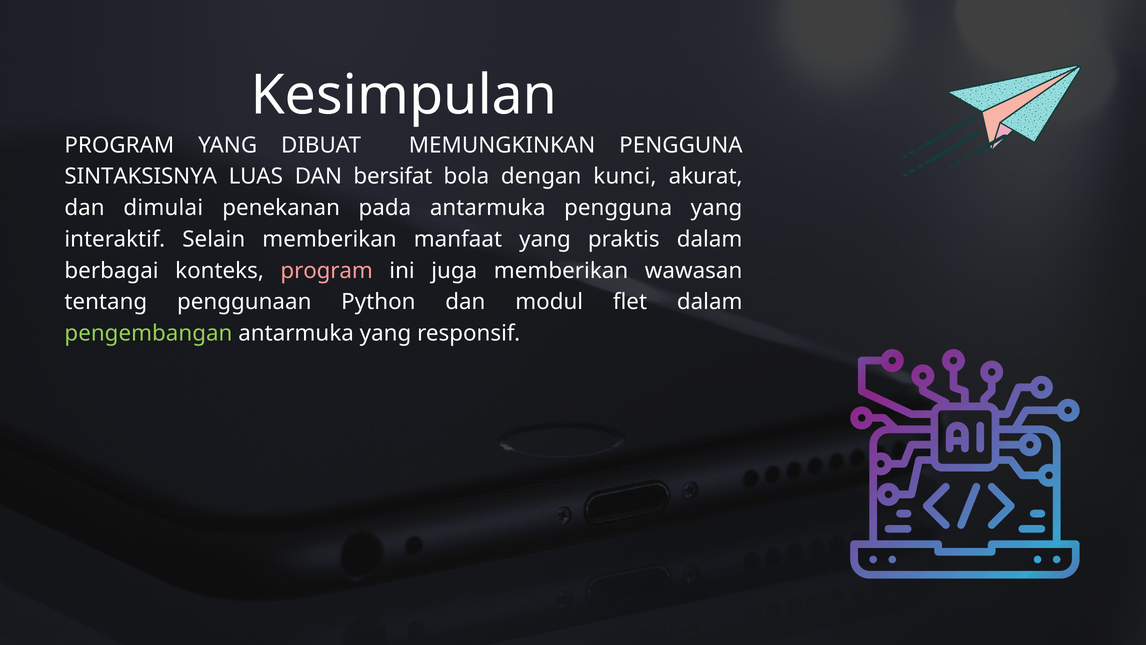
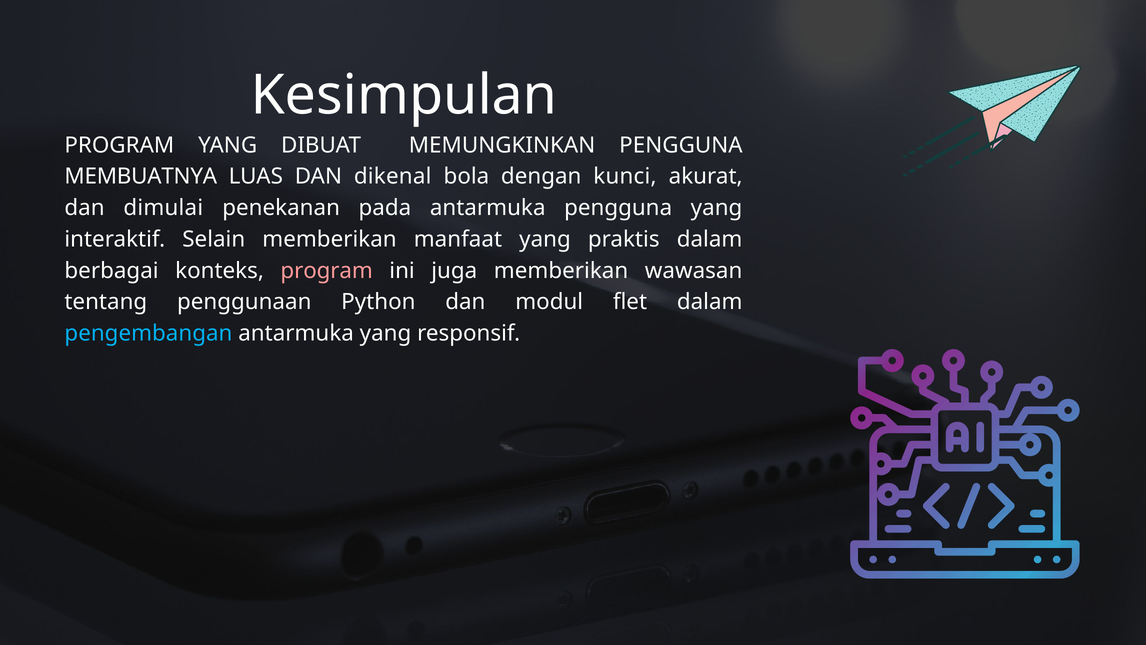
SINTAKSISNYA: SINTAKSISNYA -> MEMBUATNYA (141, 176)
bersifat: bersifat -> dikenal (393, 176)
pengembangan colour: light green -> light blue (148, 333)
